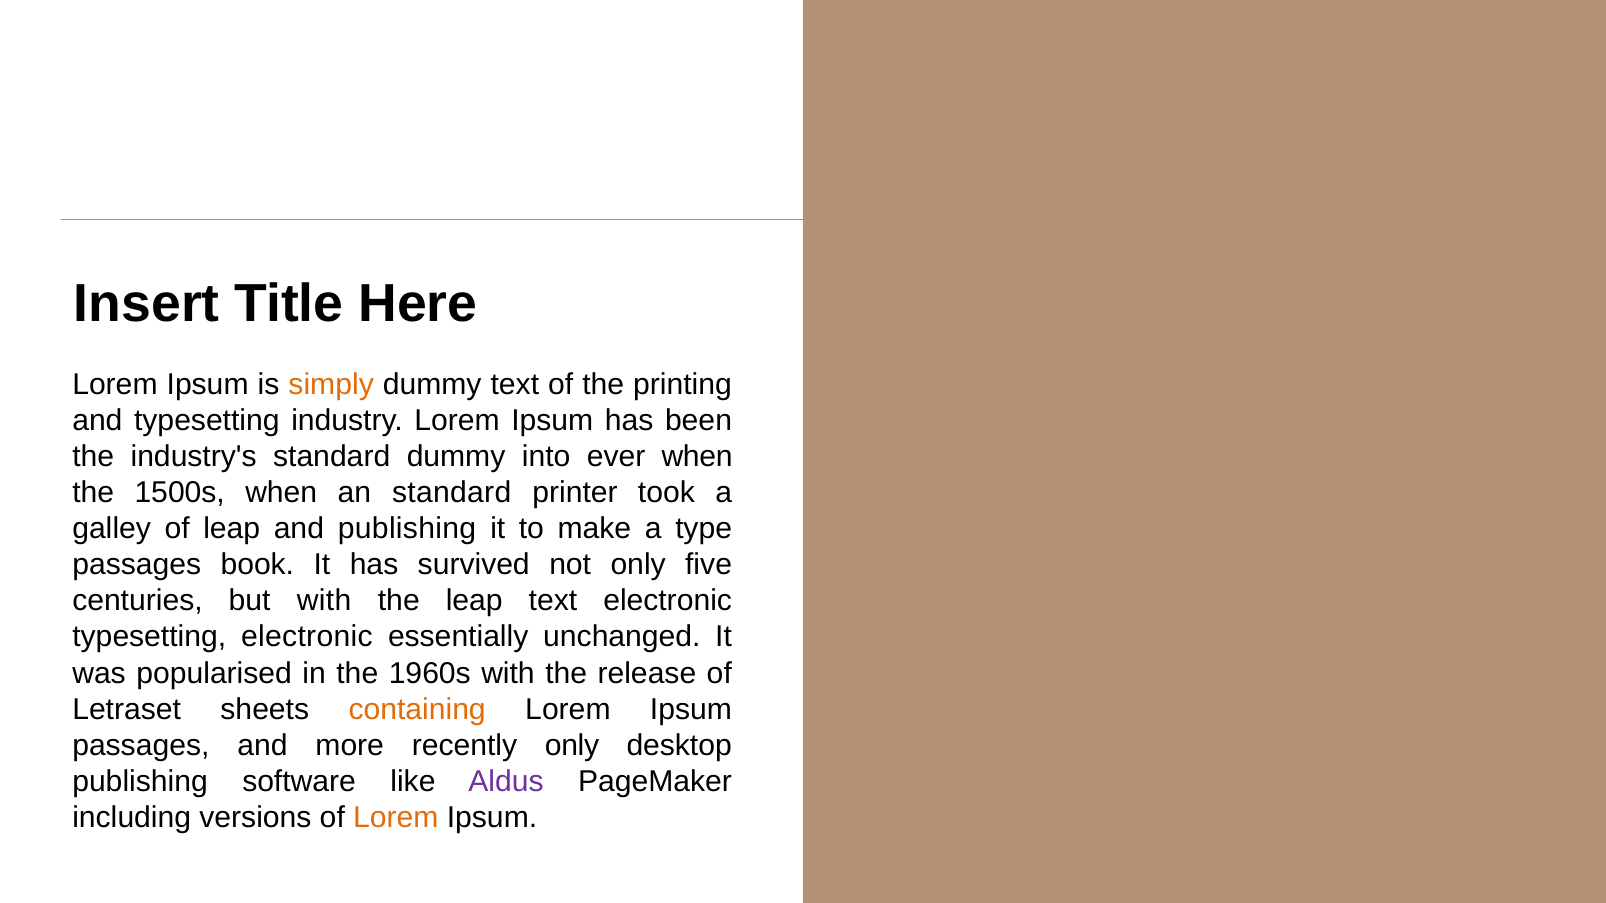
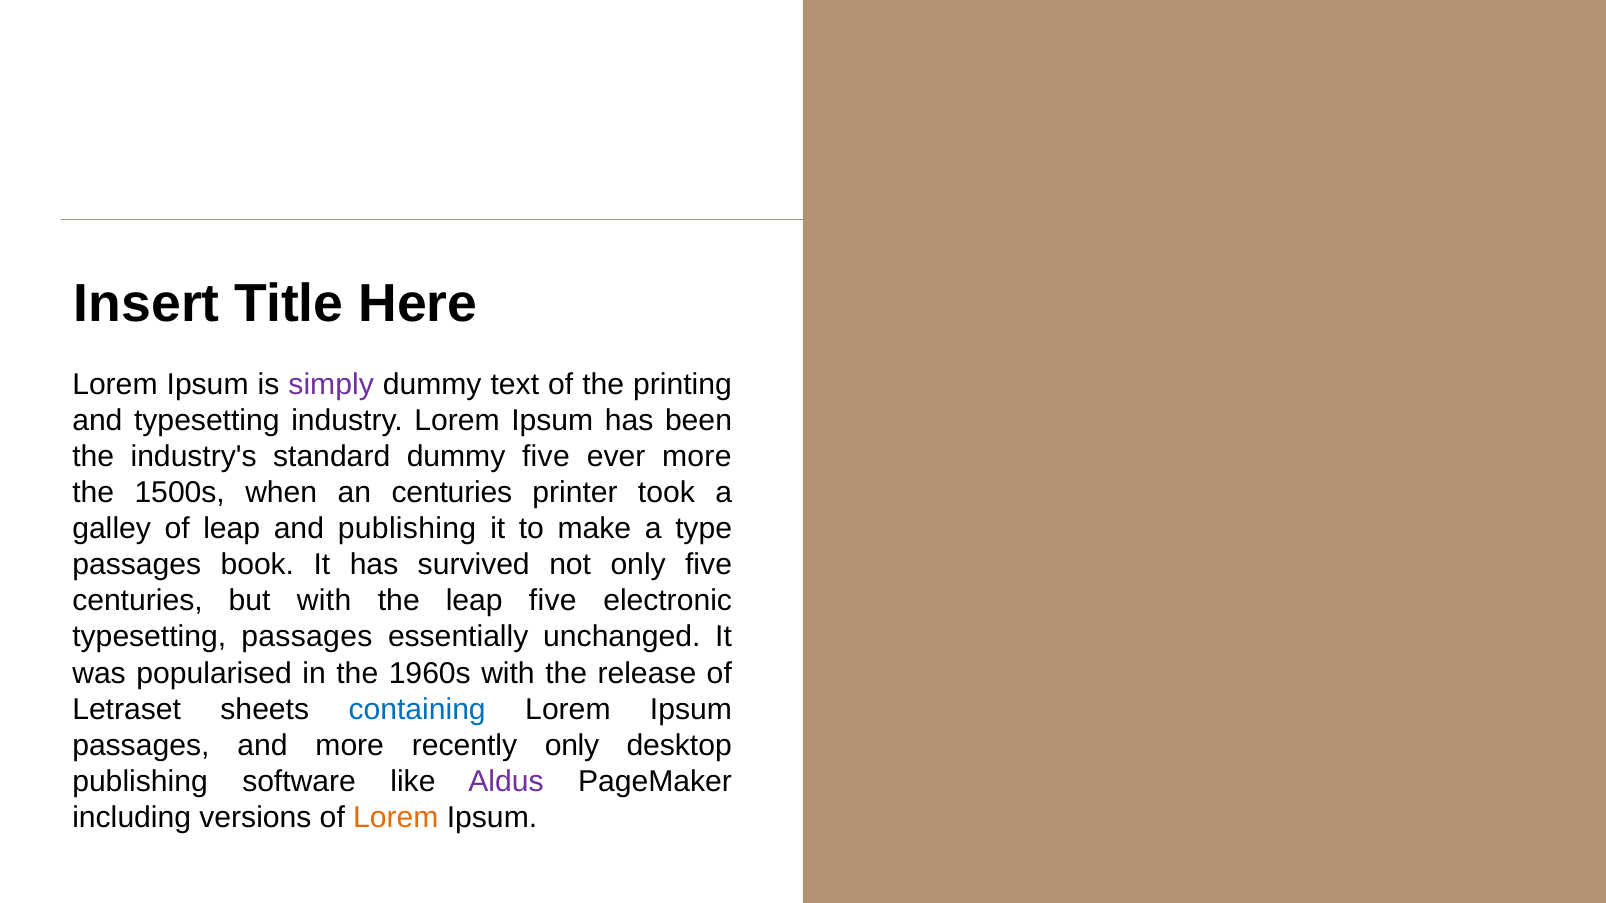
simply colour: orange -> purple (331, 384)
dummy into: into -> five (546, 457)
ever when: when -> more (697, 457)
an standard: standard -> centuries (452, 493)
leap text: text -> five (553, 601)
typesetting electronic: electronic -> passages (307, 637)
containing colour: orange -> blue (417, 710)
